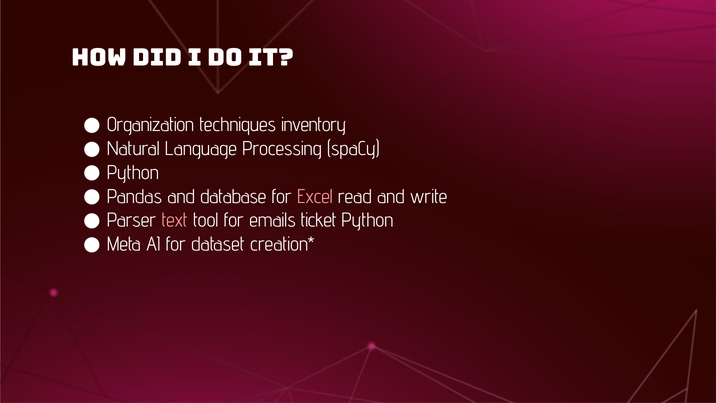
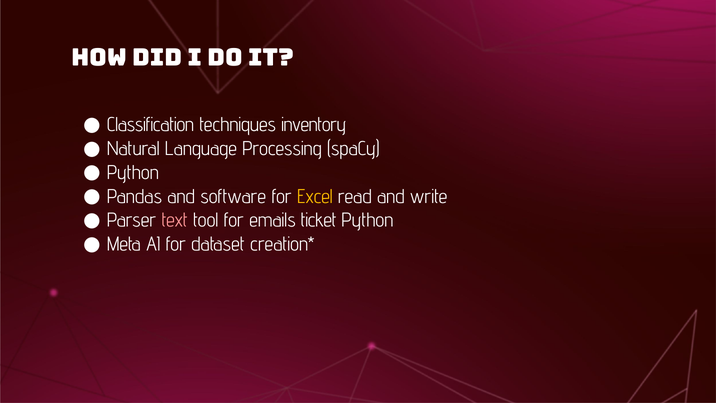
Organization: Organization -> Classification (150, 125)
database: database -> software (233, 196)
Excel colour: pink -> yellow (315, 196)
